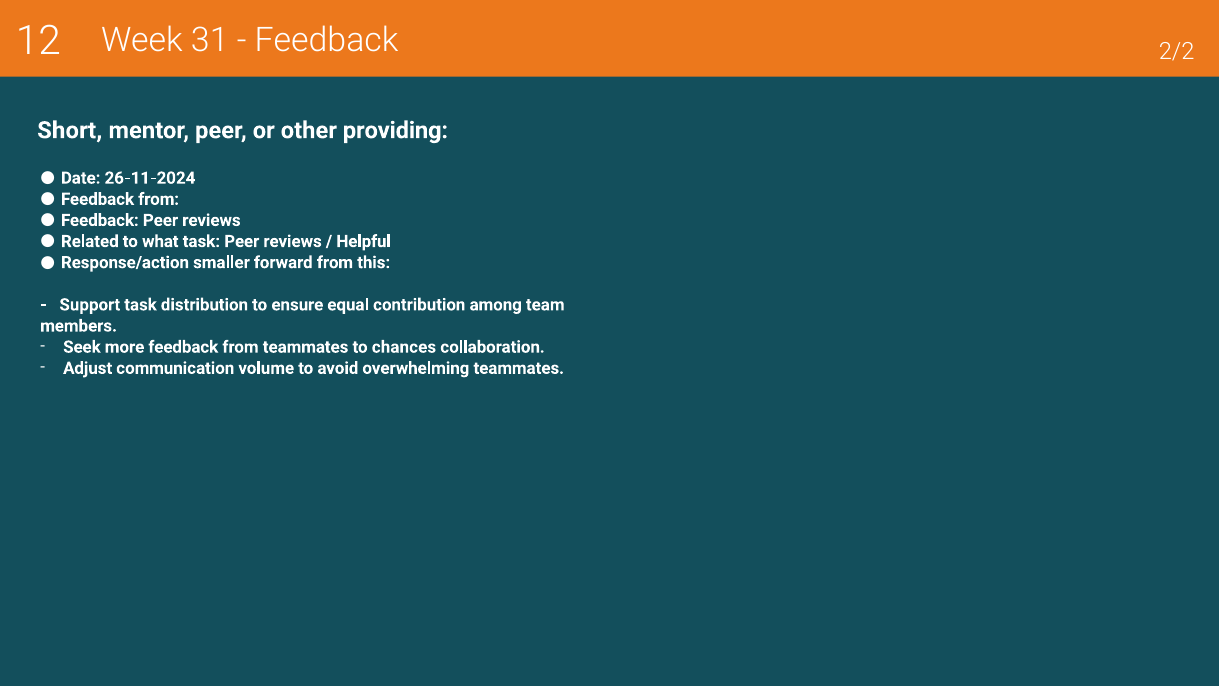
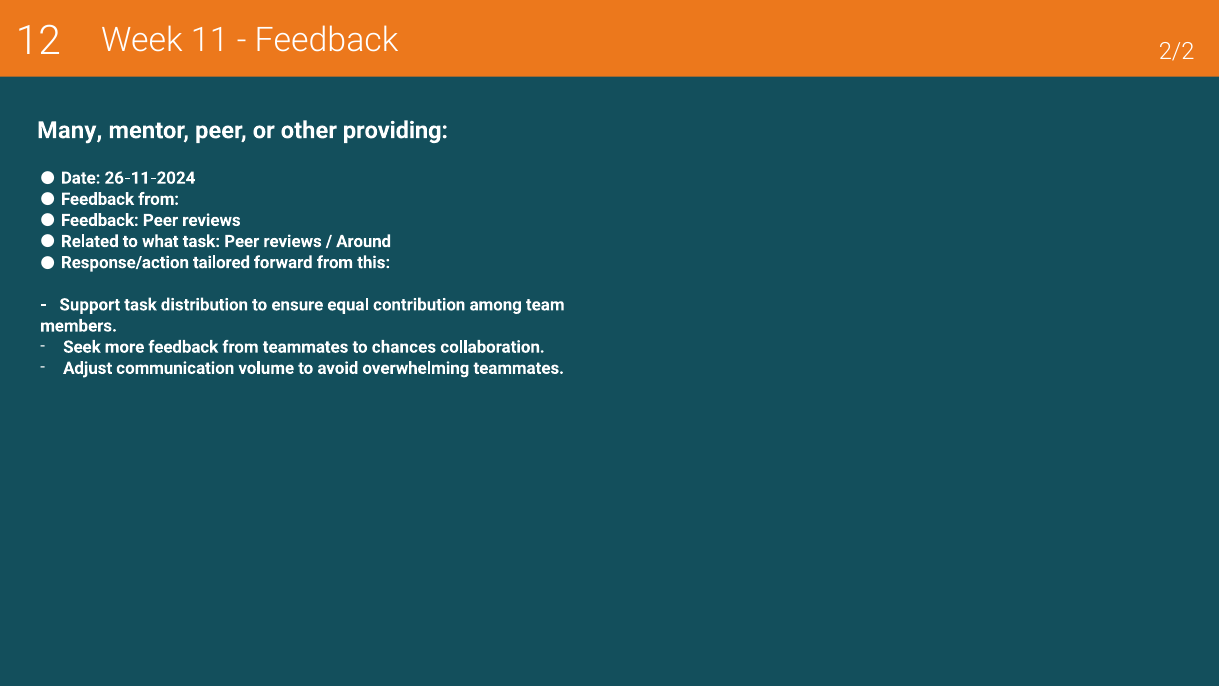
31: 31 -> 11 (210, 41)
Short: Short -> Many (70, 130)
Helpful: Helpful -> Around (364, 241)
smaller: smaller -> tailored (222, 262)
